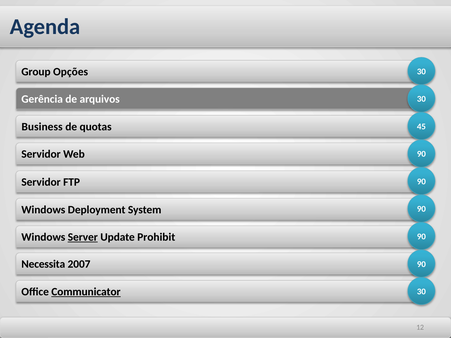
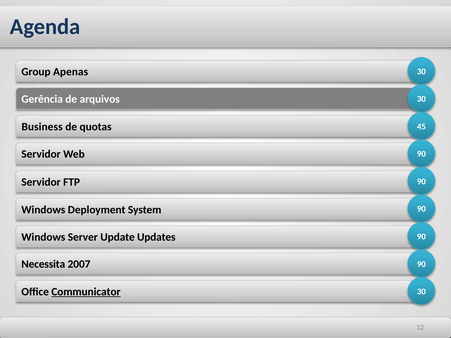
Opções: Opções -> Apenas (71, 72)
Server underline: present -> none (83, 237)
Prohibit: Prohibit -> Updates (156, 237)
